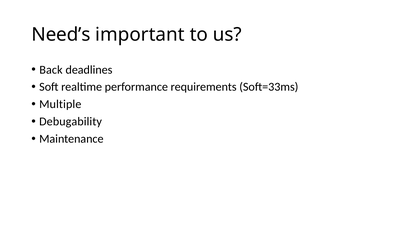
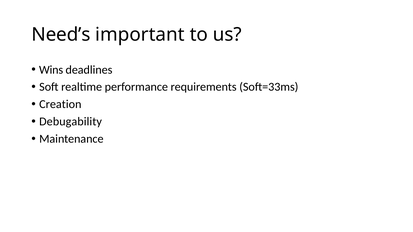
Back: Back -> Wins (51, 70)
Multiple: Multiple -> Creation (60, 104)
